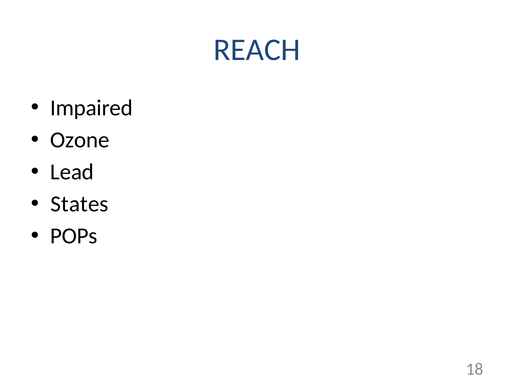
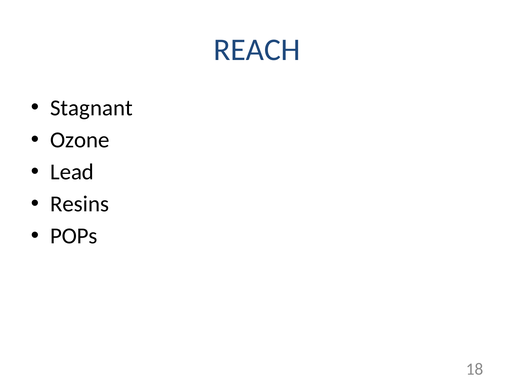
Impaired: Impaired -> Stagnant (91, 108)
States: States -> Resins (80, 204)
